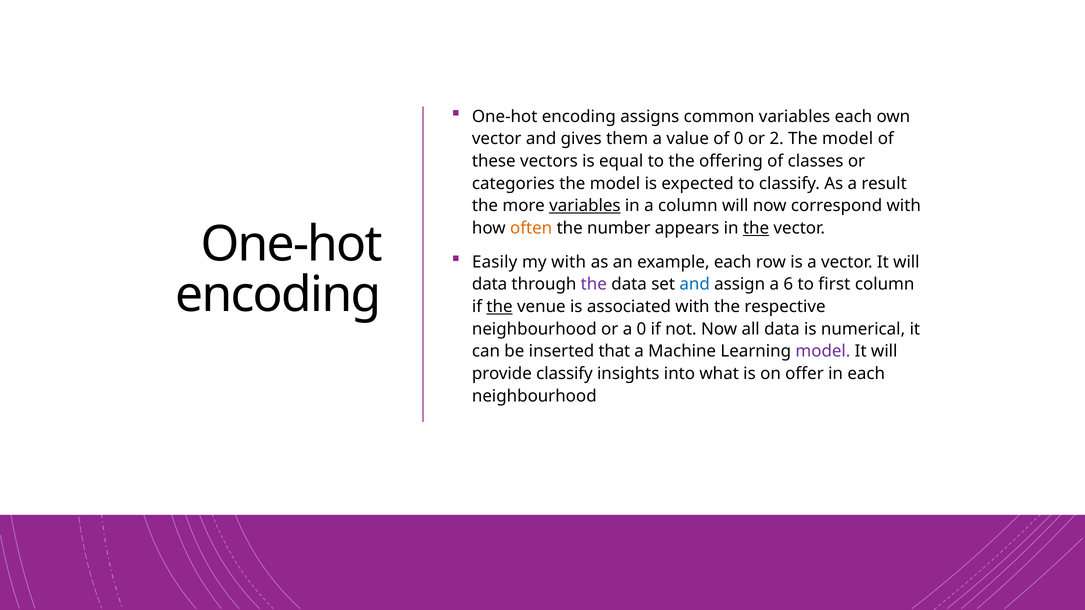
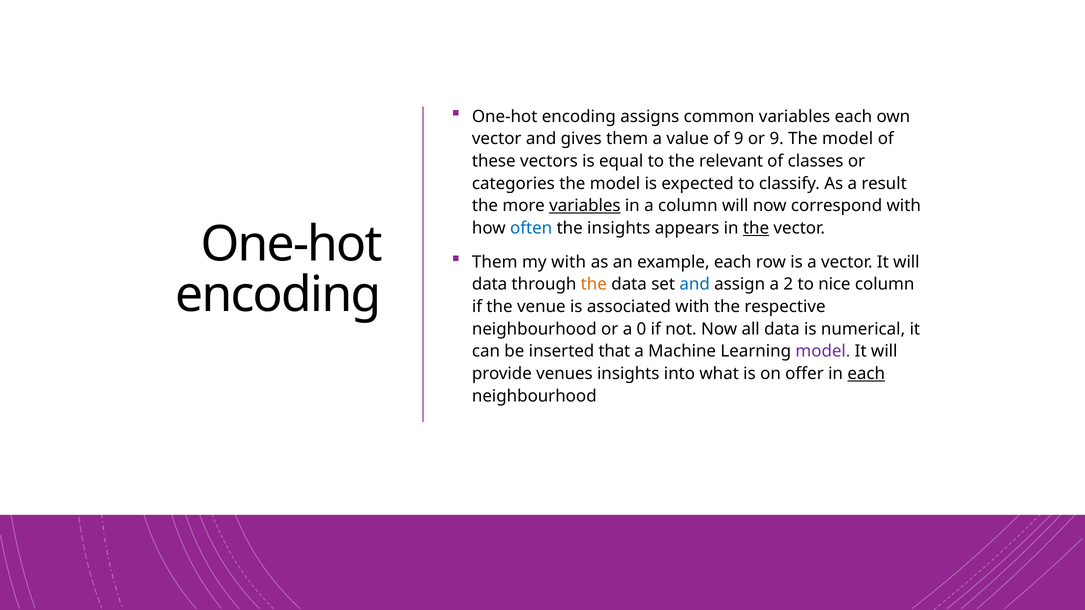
of 0: 0 -> 9 (739, 139)
or 2: 2 -> 9 (777, 139)
offering: offering -> relevant (731, 161)
often colour: orange -> blue (531, 228)
the number: number -> insights (619, 228)
Easily: Easily -> Them (495, 262)
the colour: purple -> orange (594, 284)
6: 6 -> 2 (788, 284)
first: first -> nice (834, 284)
the underline: present -> none (500, 307)
provide classify: classify -> venues (564, 374)
each underline: none -> present (866, 374)
